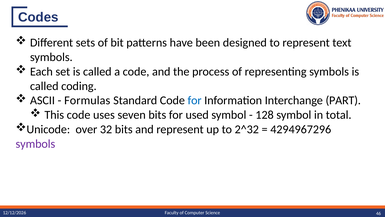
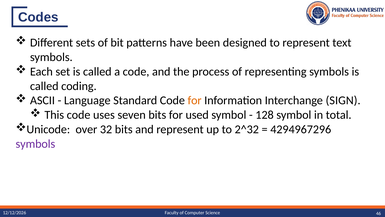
Formulas: Formulas -> Language (87, 100)
for colour: blue -> orange (195, 100)
PART: PART -> SIGN (343, 100)
